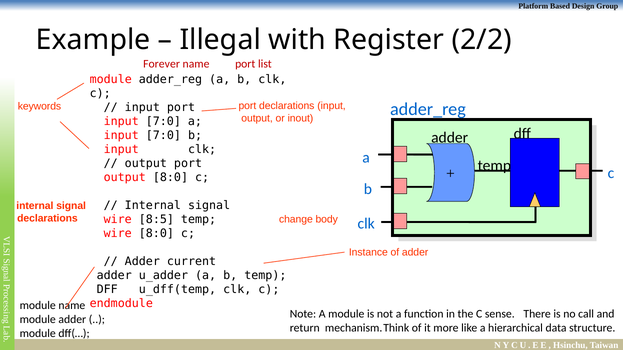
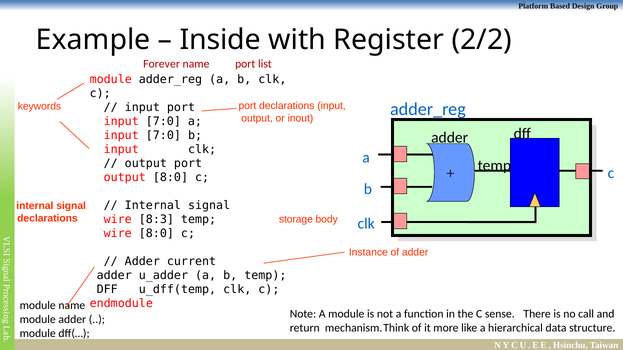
Illegal: Illegal -> Inside (220, 40)
8:5: 8:5 -> 8:3 (156, 219)
change: change -> storage (296, 220)
